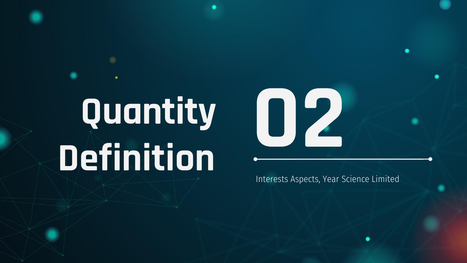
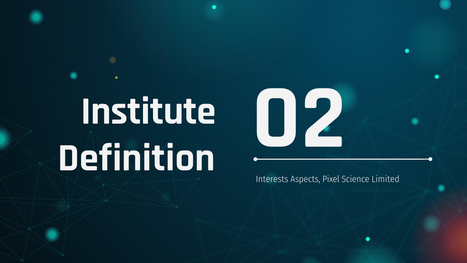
Quantity: Quantity -> Institute (148, 111)
Year: Year -> Pixel (331, 179)
